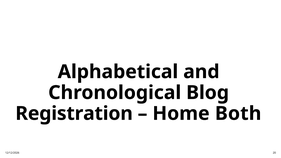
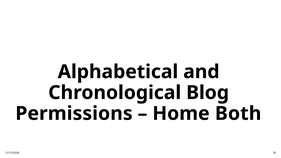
Registration: Registration -> Permissions (74, 114)
